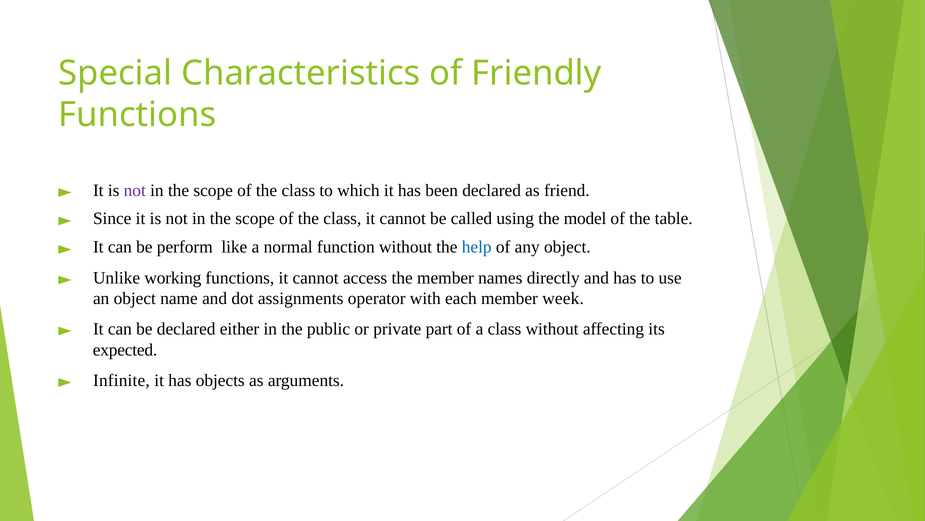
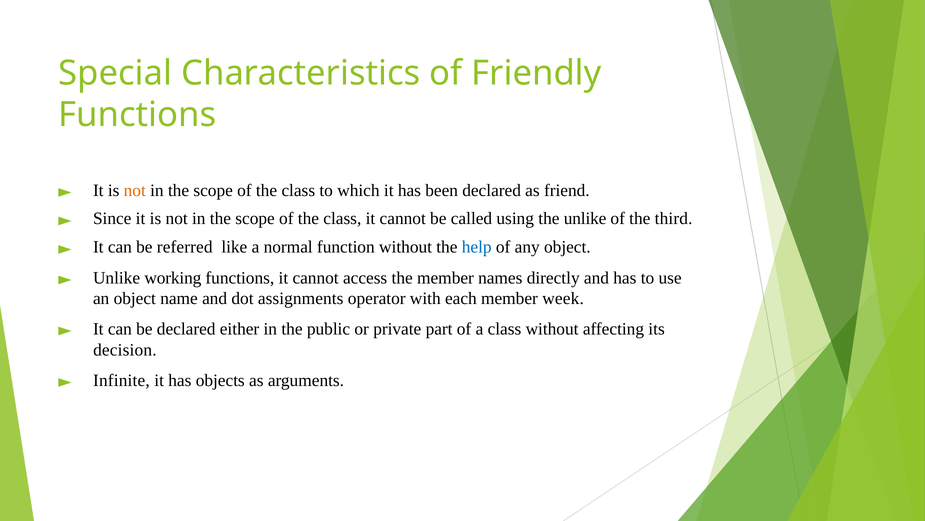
not colour: purple -> orange (135, 190)
the model: model -> unlike (585, 218)
table: table -> third (674, 218)
perform: perform -> referred (185, 247)
expected: expected -> decision (125, 350)
